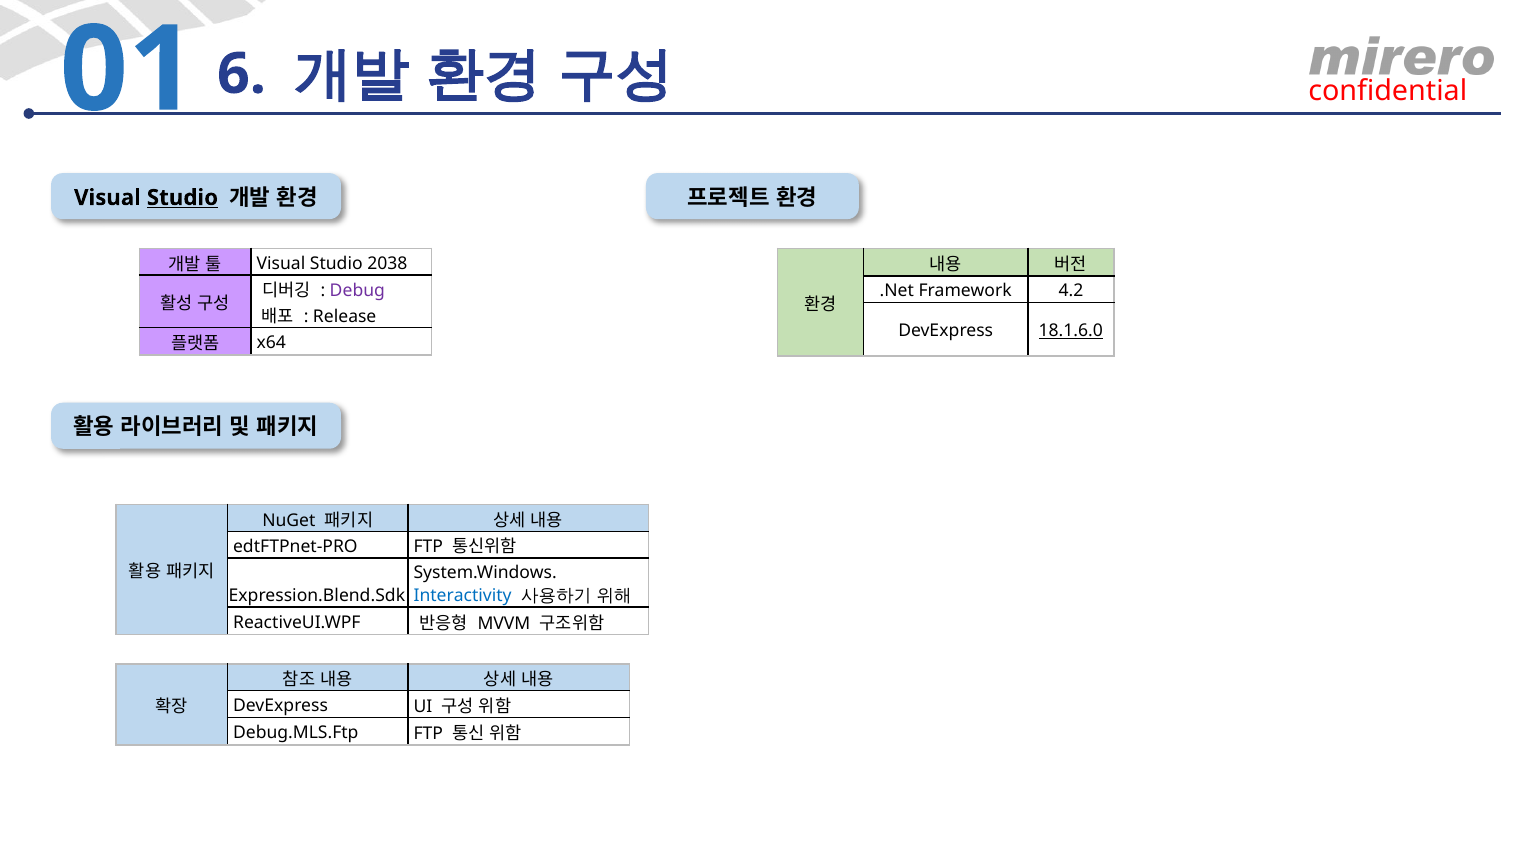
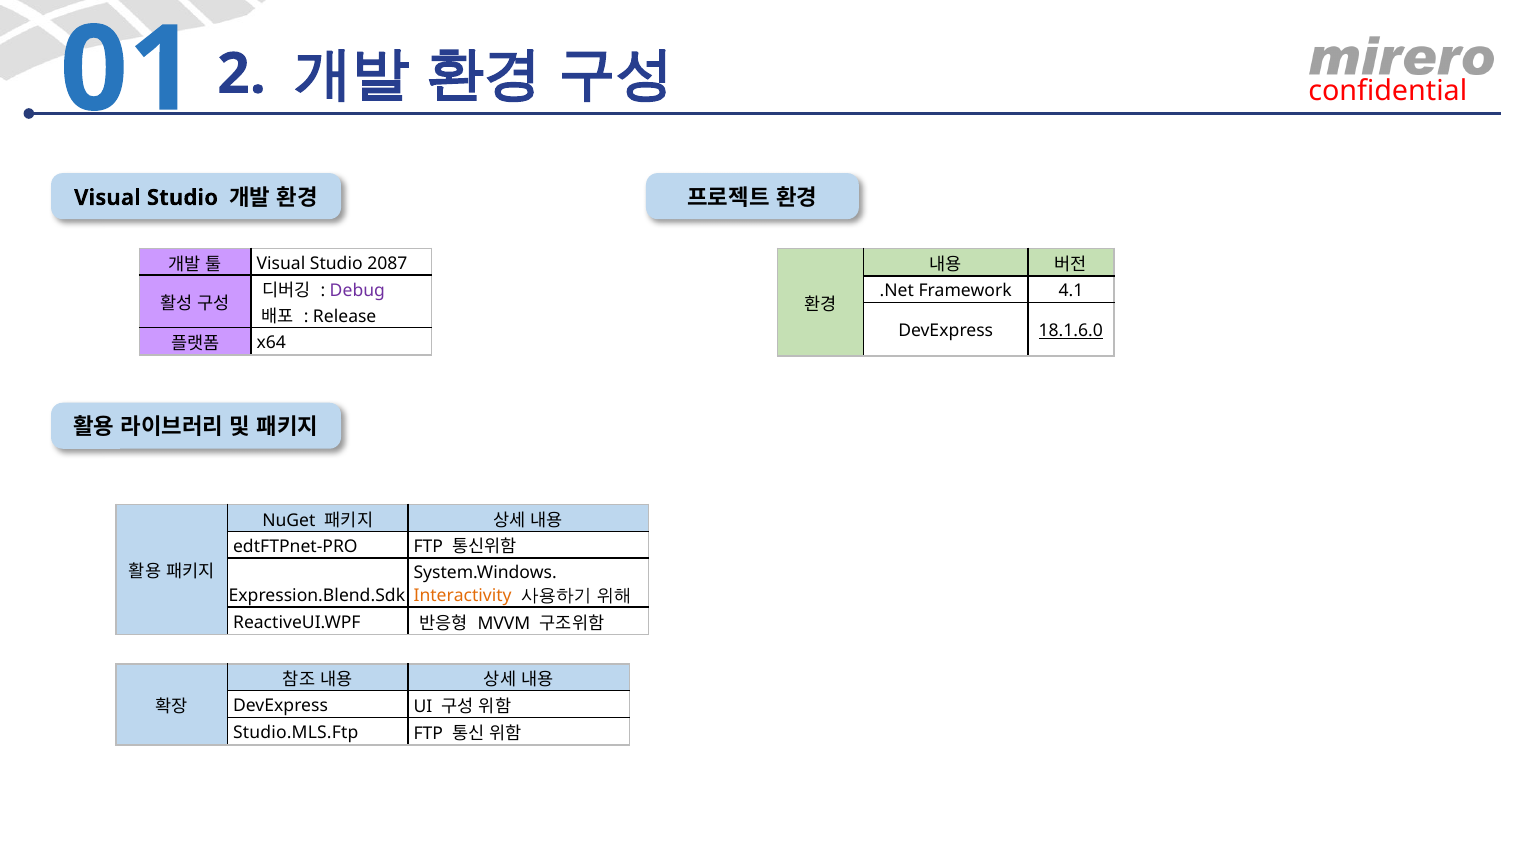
6: 6 -> 2 (241, 74)
Studio underline: present -> none (182, 198)
2038: 2038 -> 2087 (387, 263)
4.2: 4.2 -> 4.1 (1071, 291)
Interactivity colour: blue -> orange (463, 596)
Debug.MLS.Ftp: Debug.MLS.Ftp -> Studio.MLS.Ftp (296, 733)
